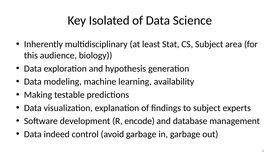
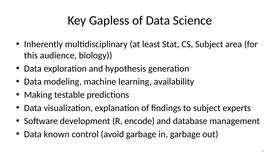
Isolated: Isolated -> Gapless (109, 20)
indeed: indeed -> known (57, 134)
